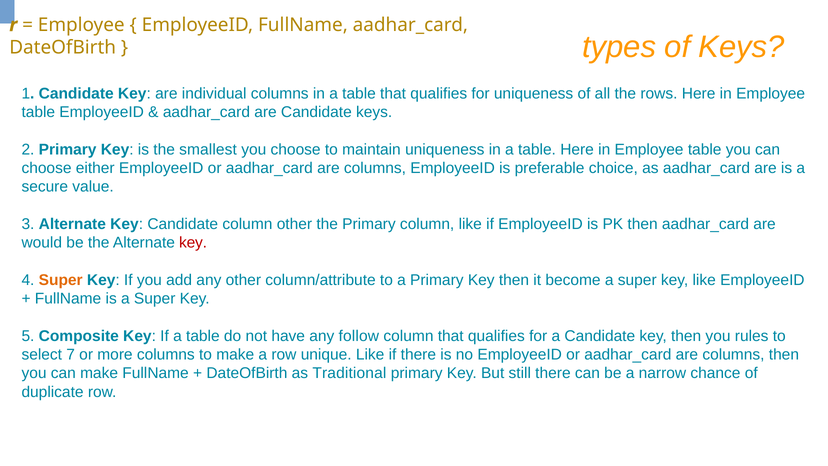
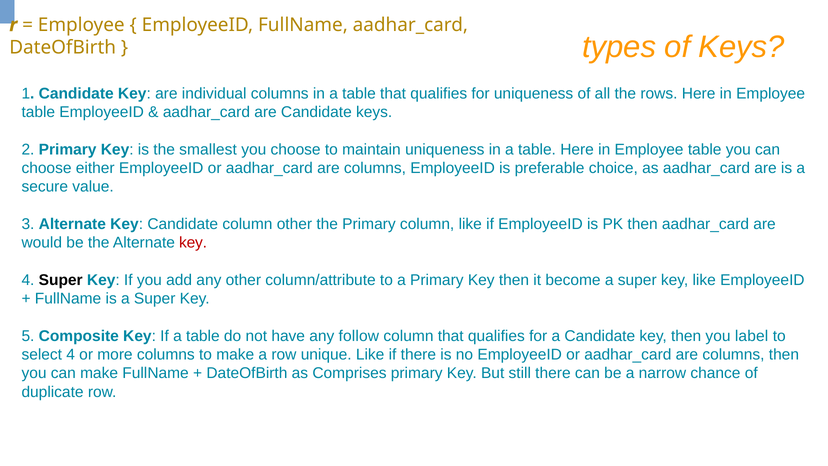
Super colour: orange -> black (61, 280)
rules: rules -> label (752, 336)
select 7: 7 -> 4 (71, 354)
Traditional: Traditional -> Comprises (349, 373)
